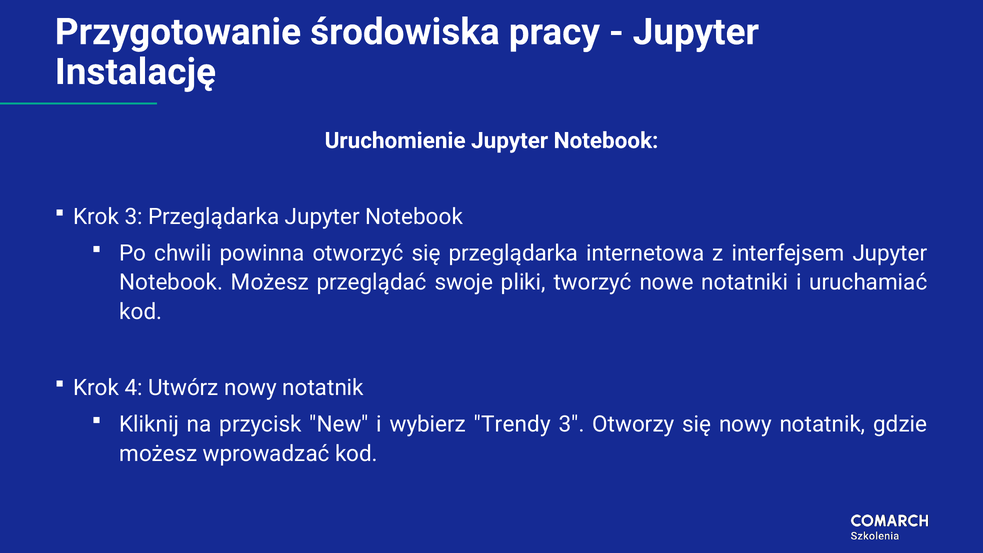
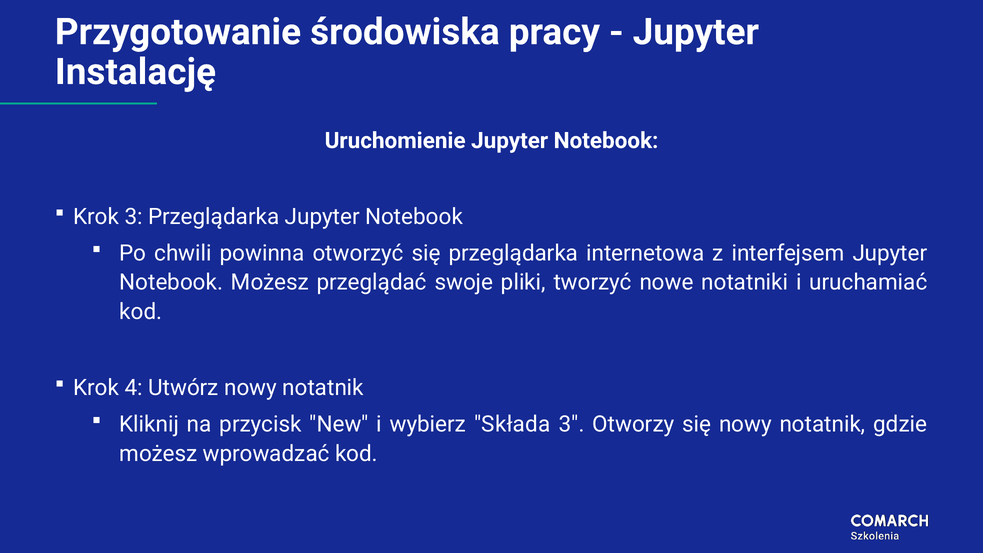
Trendy: Trendy -> Składa (512, 424)
